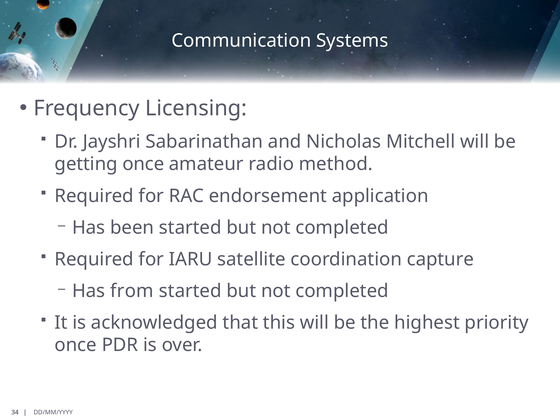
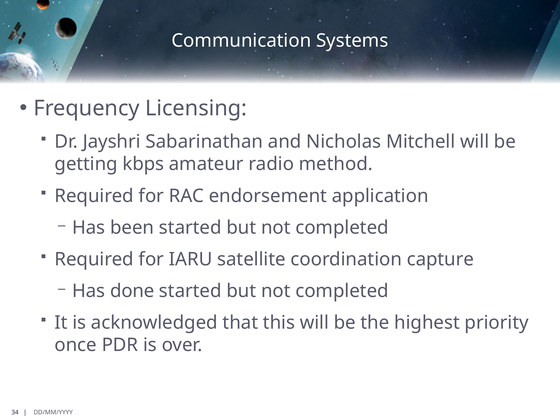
getting once: once -> kbps (143, 164)
from: from -> done (132, 291)
